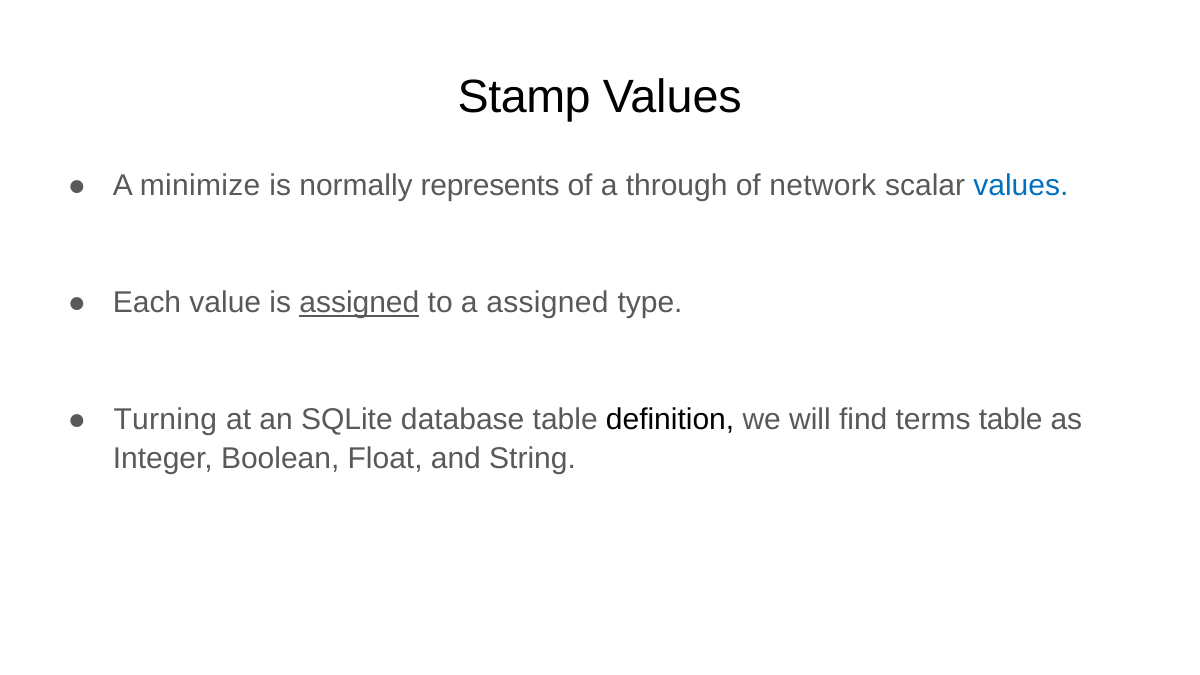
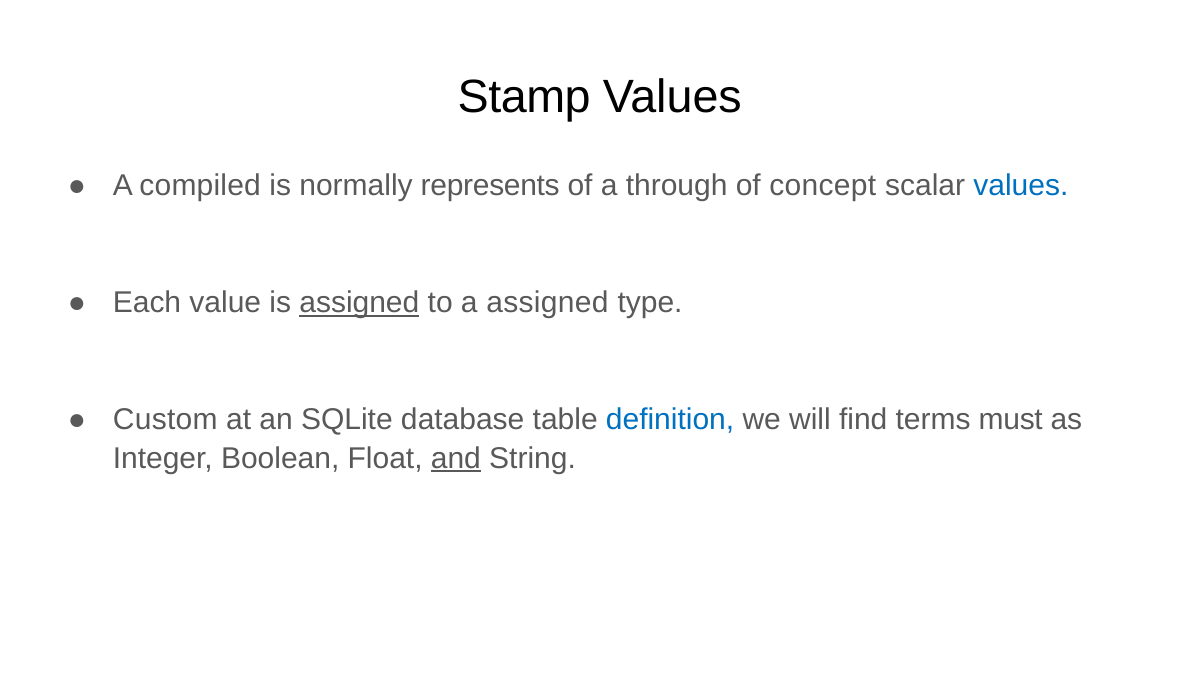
minimize: minimize -> compiled (200, 186)
network: network -> concept (823, 186)
Turning: Turning -> Custom (165, 420)
definition colour: black -> blue (670, 420)
terms table: table -> must (1011, 420)
and underline: none -> present (456, 458)
